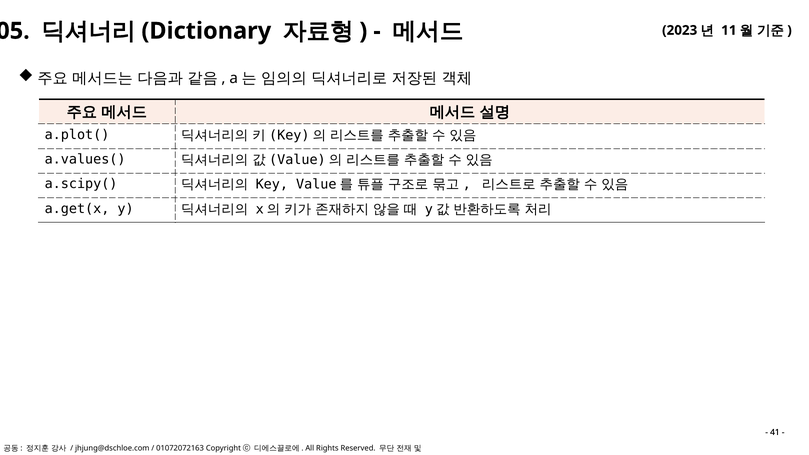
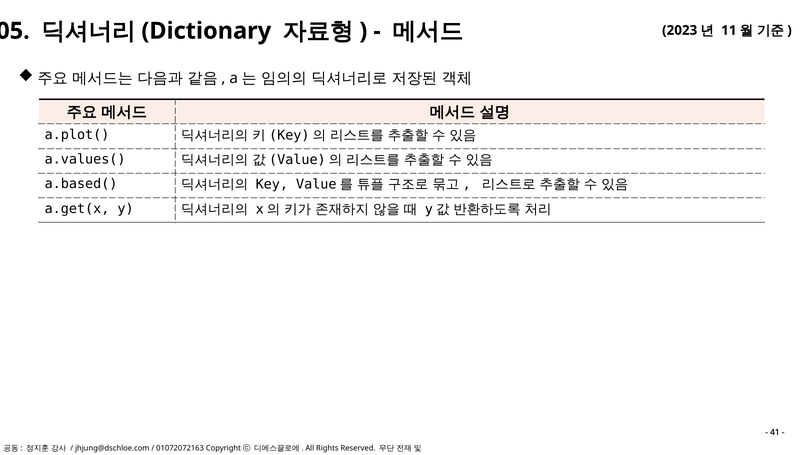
a.scipy(: a.scipy( -> a.based( (81, 184)
